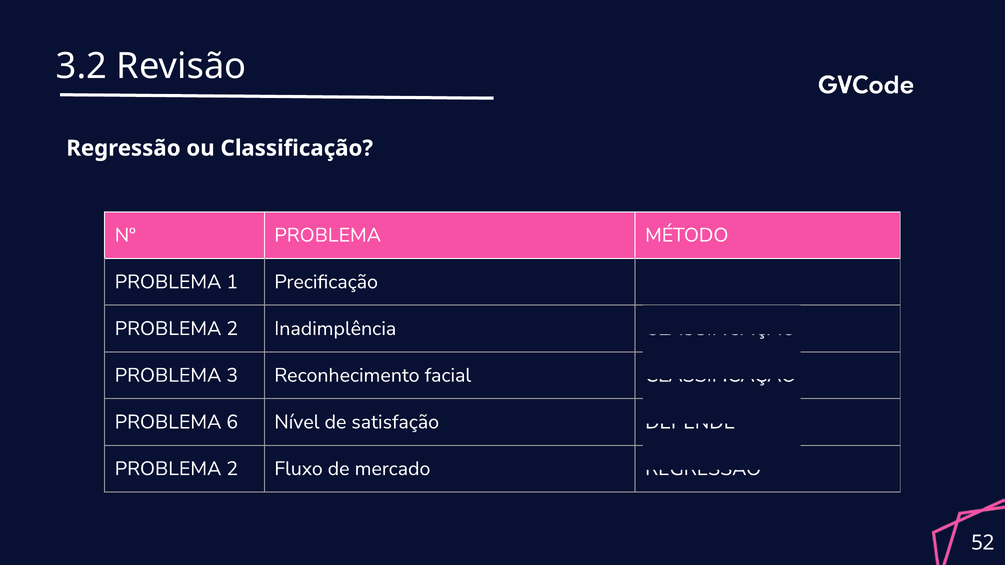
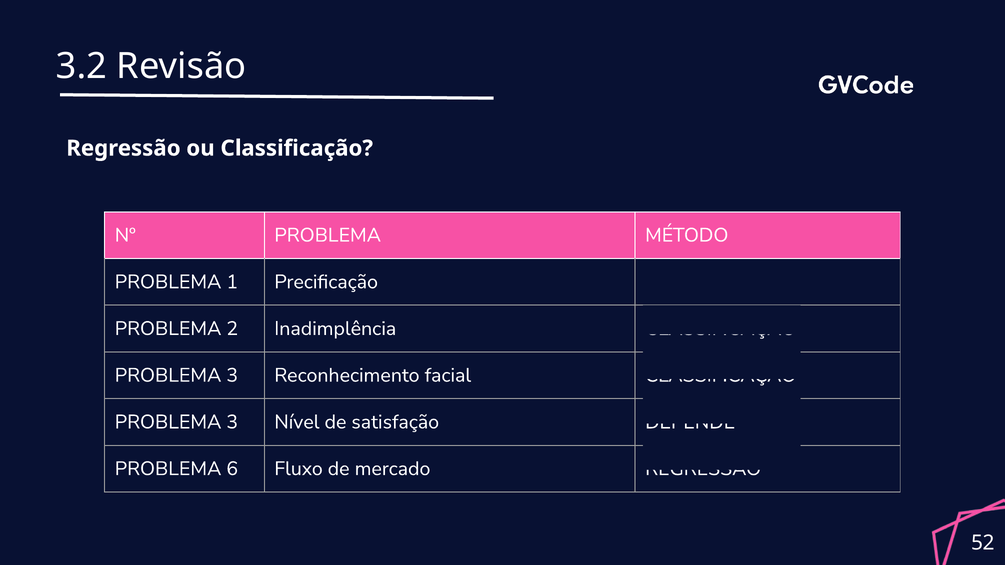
6: 6 -> 3 (232, 422)
2: 2 -> 6 (232, 469)
